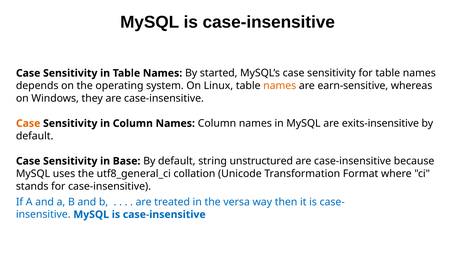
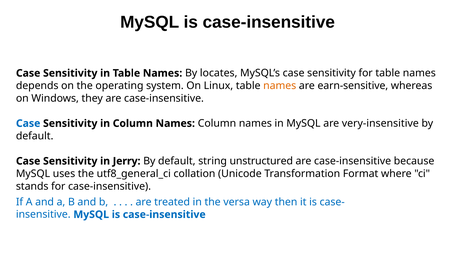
started: started -> locates (219, 73)
Case colour: orange -> blue (28, 123)
exits-insensitive: exits-insensitive -> very-insensitive (380, 123)
Base: Base -> Jerry (127, 161)
